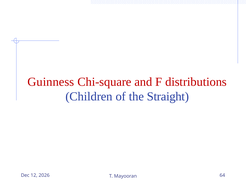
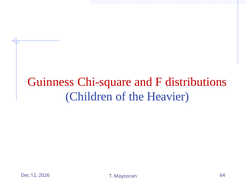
Straight: Straight -> Heavier (168, 97)
